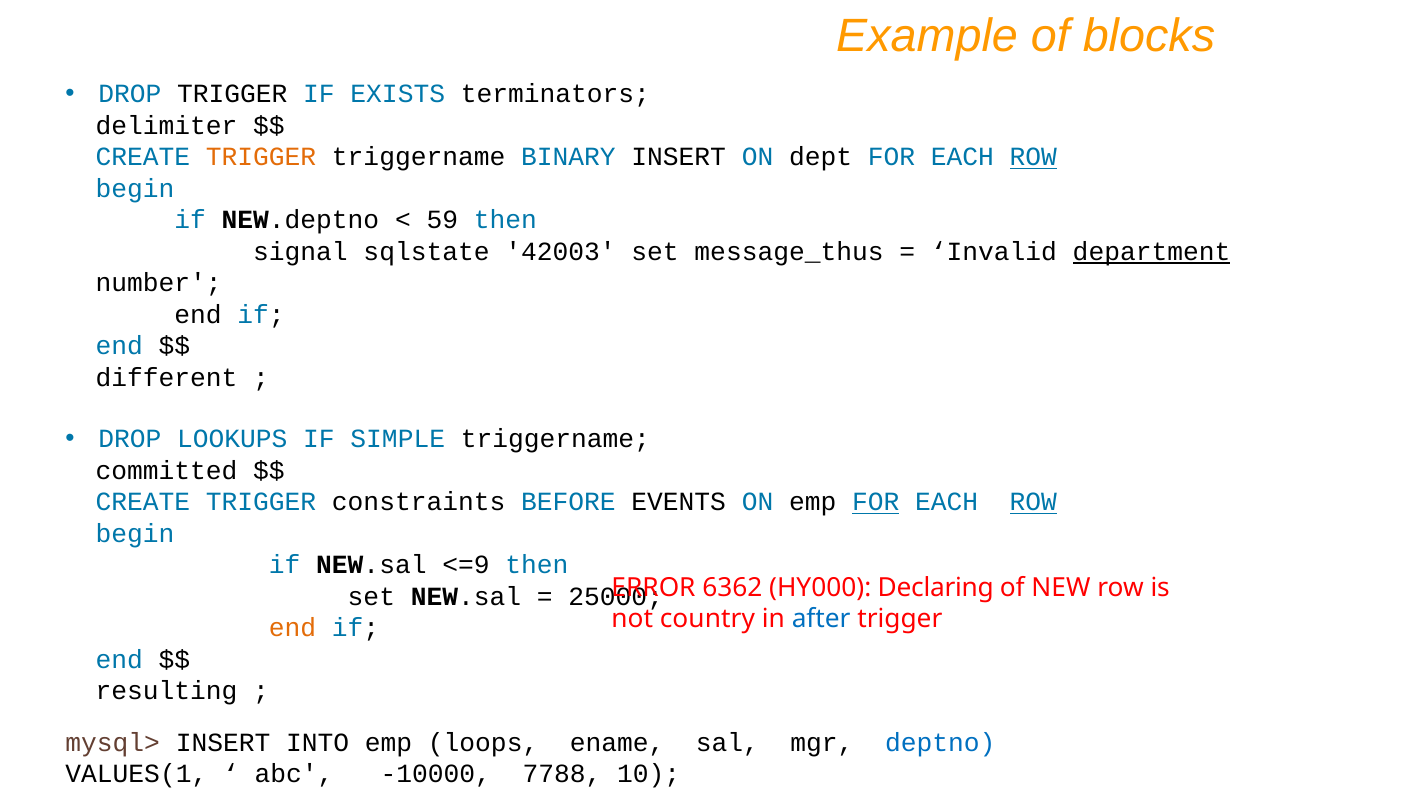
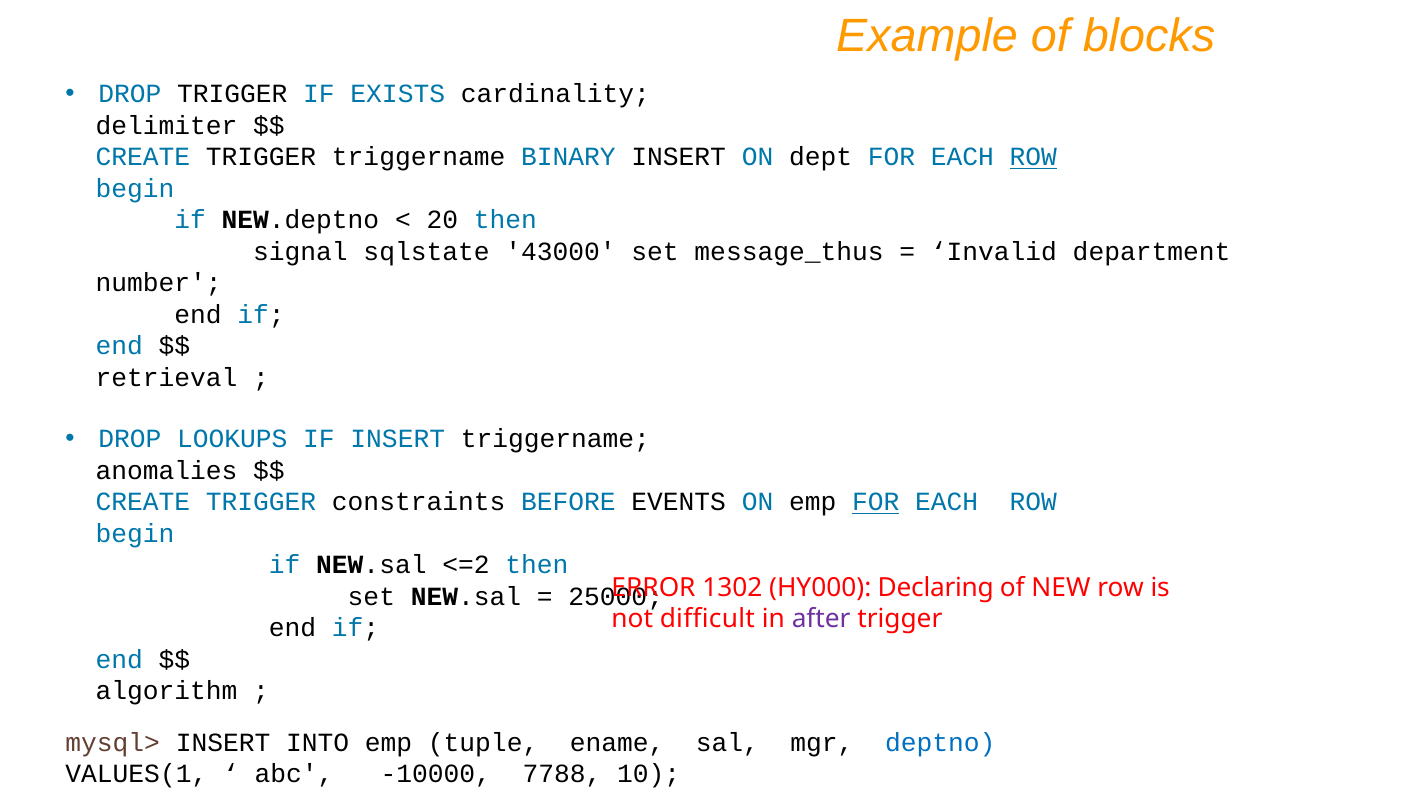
terminators: terminators -> cardinality (555, 94)
TRIGGER colour: orange -> black (261, 157)
59: 59 -> 20 (442, 220)
42003: 42003 -> 43000 (561, 252)
department underline: present -> none (1152, 252)
different: different -> retrieval (166, 378)
IF SIMPLE: SIMPLE -> INSERT (398, 439)
committed: committed -> anomalies (166, 471)
ROW underline: present -> none (1033, 502)
<=9: <=9 -> <=2 (466, 565)
6362: 6362 -> 1302 (732, 588)
country: country -> difficult (707, 619)
after colour: blue -> purple (821, 619)
end colour: orange -> black (293, 628)
resulting: resulting -> algorithm (166, 691)
loops: loops -> tuple (483, 743)
